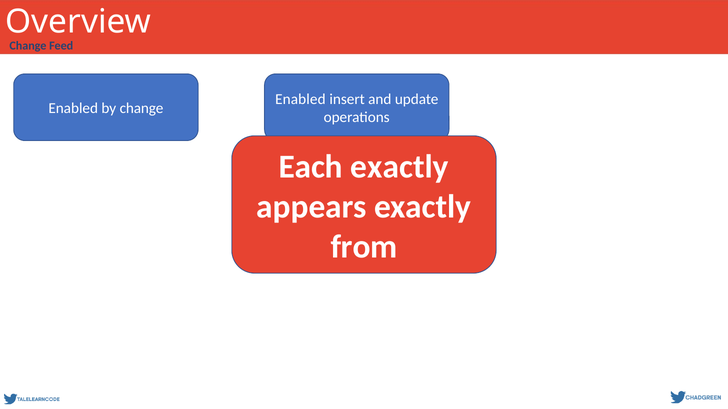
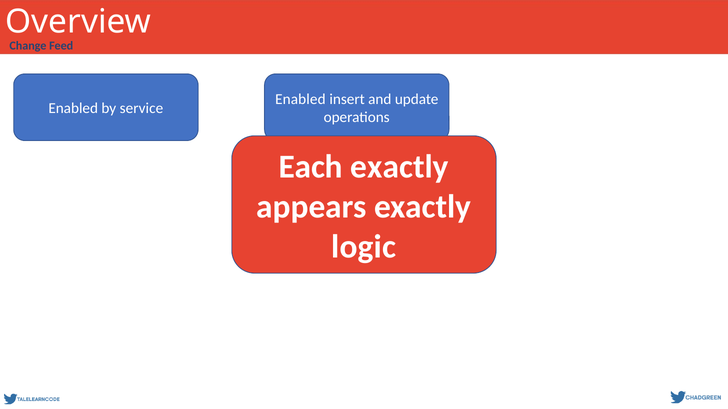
by change: change -> service (141, 108)
from: from -> logic (364, 247)
